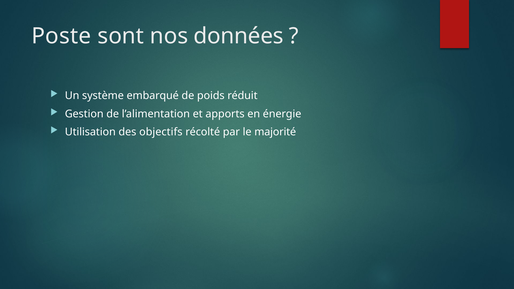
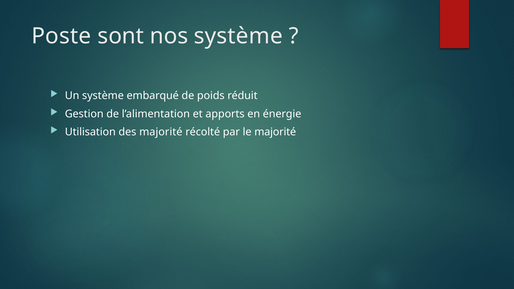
nos données: données -> système (238, 36)
des objectifs: objectifs -> majorité (161, 132)
